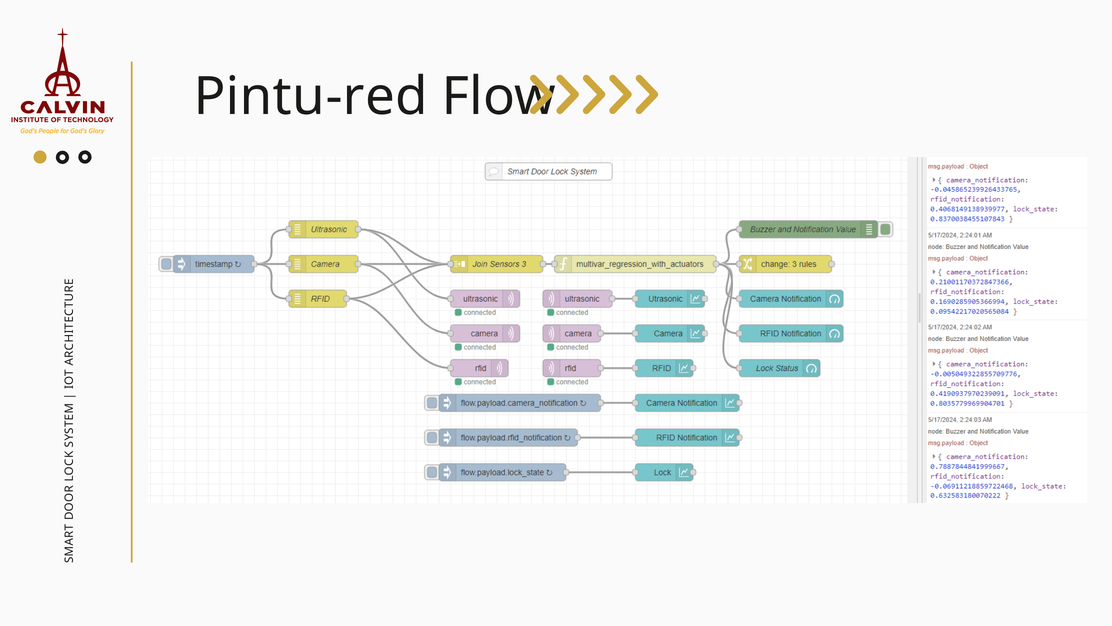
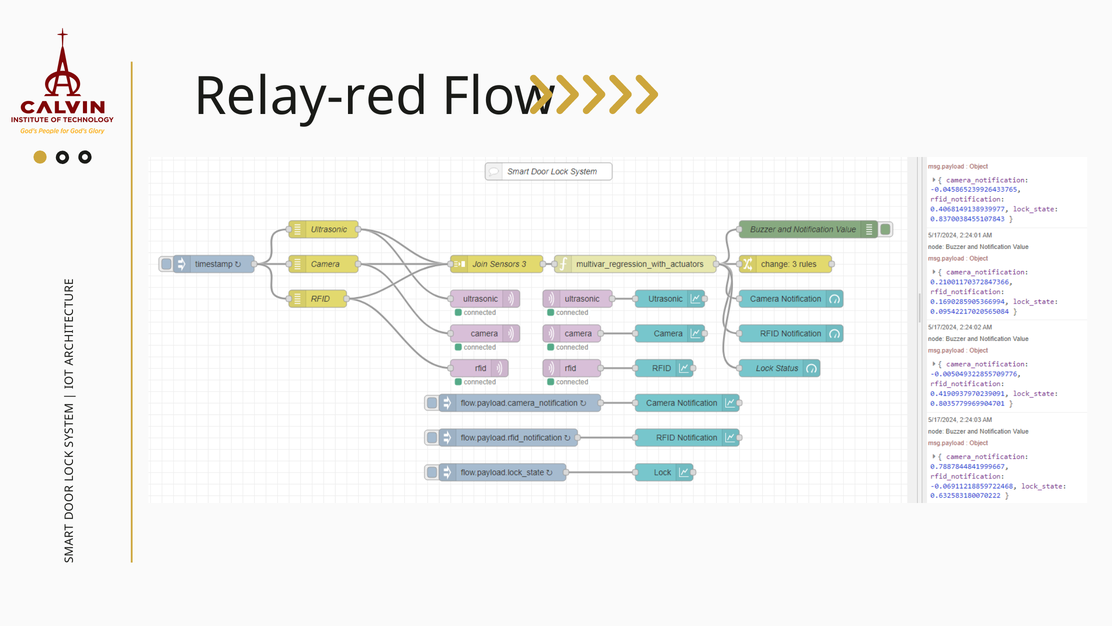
Pintu-red: Pintu-red -> Relay-red (311, 97)
